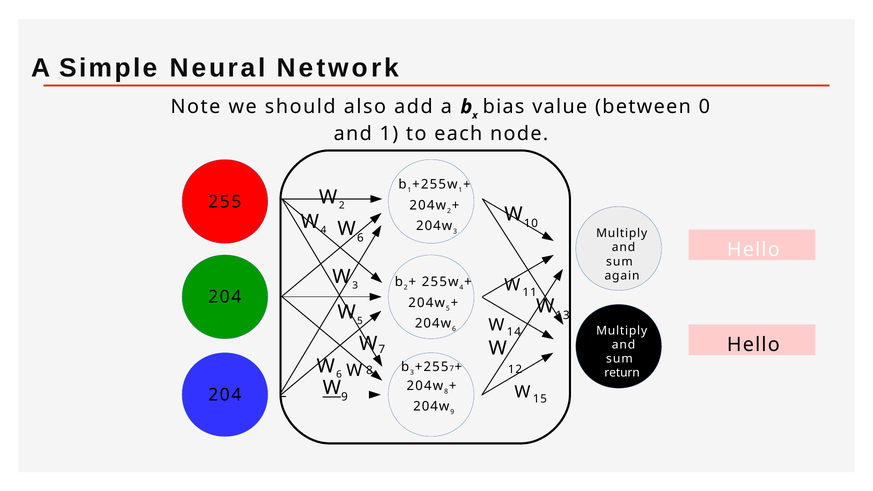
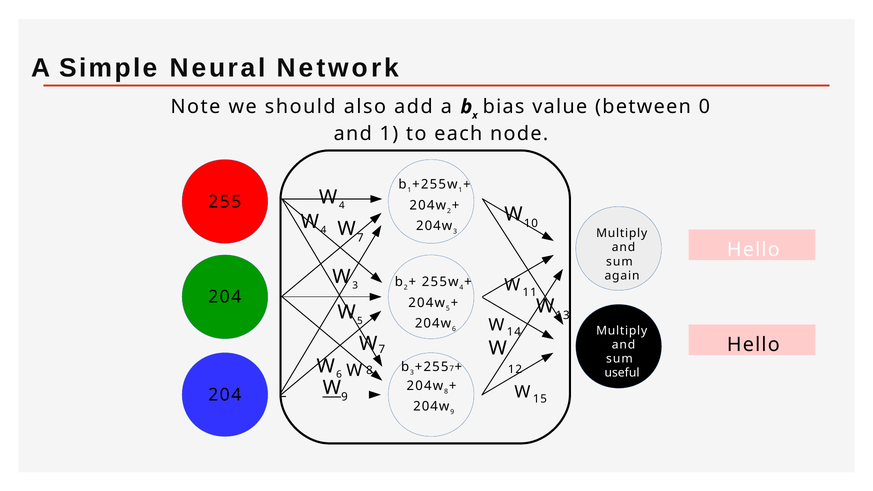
2: 2 -> 4 (342, 206)
6: 6 -> 7 (360, 238)
return: return -> useful (622, 373)
